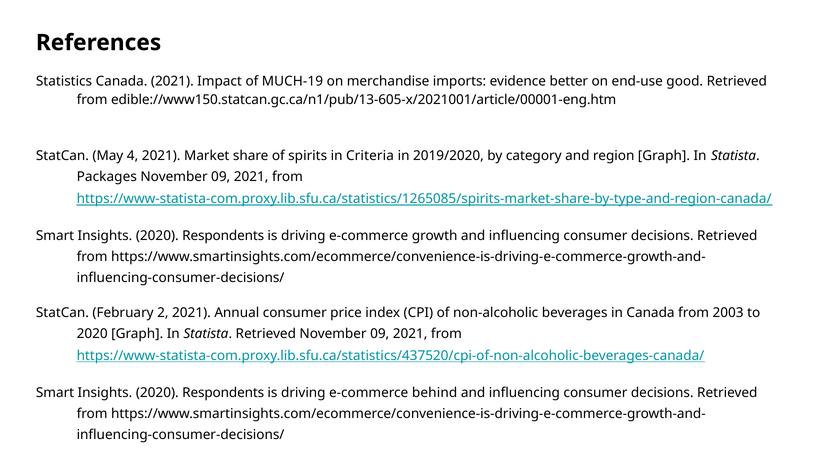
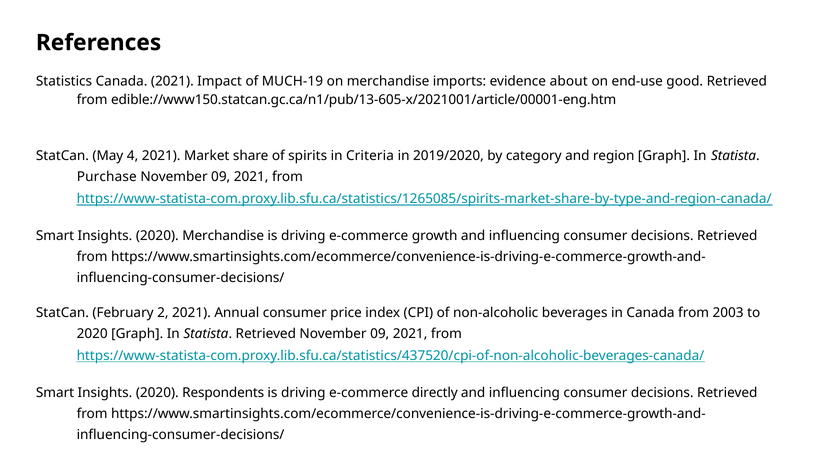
better: better -> about (569, 81)
Packages: Packages -> Purchase (107, 177)
Respondents: Respondents -> Merchandise (223, 236)
behind: behind -> directly (435, 393)
